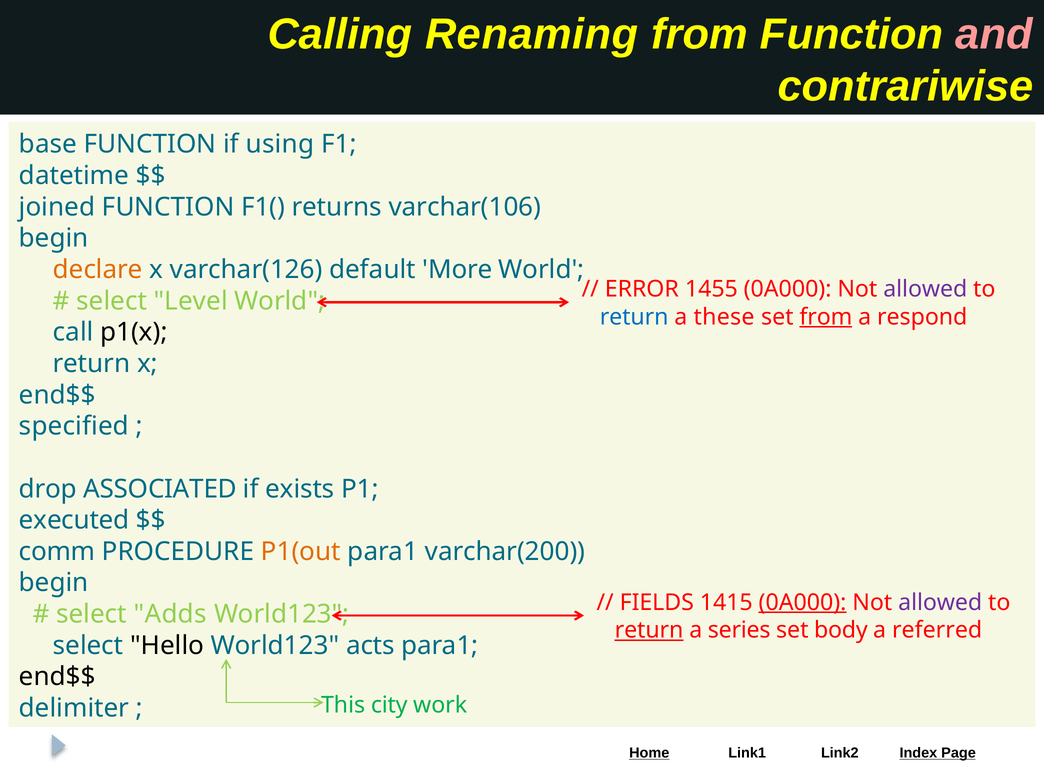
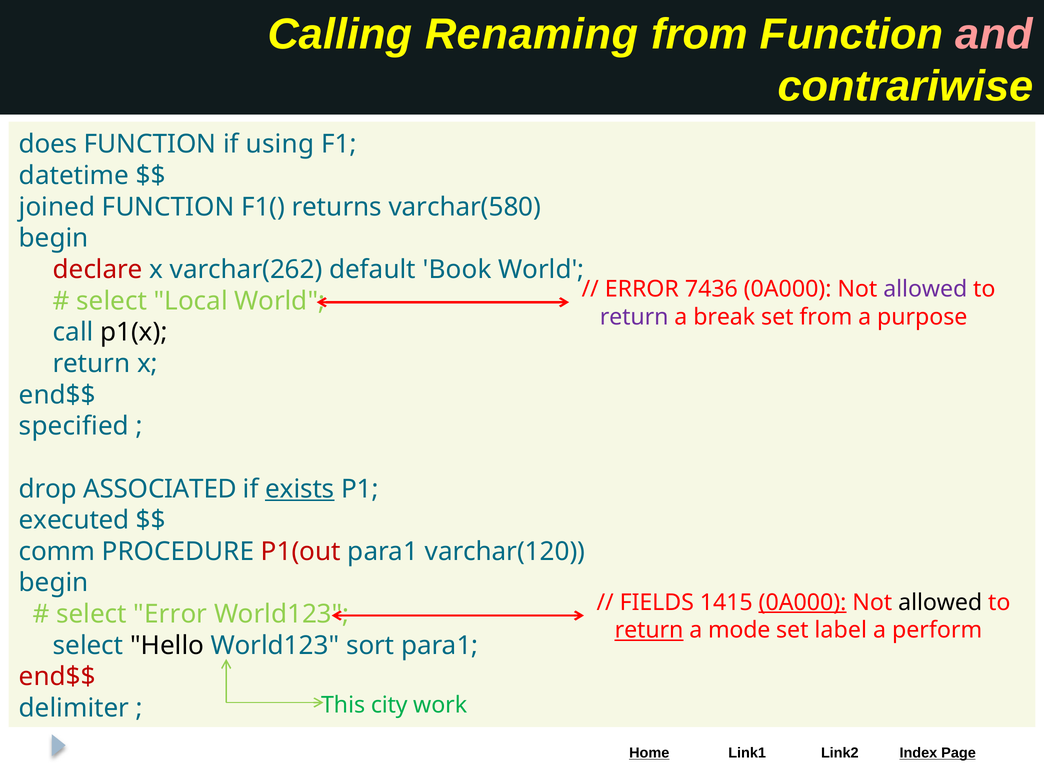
base: base -> does (48, 144)
varchar(106: varchar(106 -> varchar(580 (465, 207)
declare colour: orange -> red (98, 270)
varchar(126: varchar(126 -> varchar(262 (246, 270)
More: More -> Book (457, 270)
1455: 1455 -> 7436 (711, 289)
Level: Level -> Local (191, 301)
return colour: blue -> purple (634, 317)
these: these -> break (724, 317)
from underline: present -> none (826, 317)
respond: respond -> purpose (922, 317)
exists underline: none -> present (300, 489)
P1(out colour: orange -> red (301, 552)
varchar(200: varchar(200 -> varchar(120 (505, 552)
allowed colour: purple -> black (940, 602)
select Adds: Adds -> Error (170, 614)
series: series -> mode (739, 630)
body: body -> label (841, 630)
referred: referred -> perform (937, 630)
acts: acts -> sort (370, 645)
end$$ colour: black -> red (57, 677)
